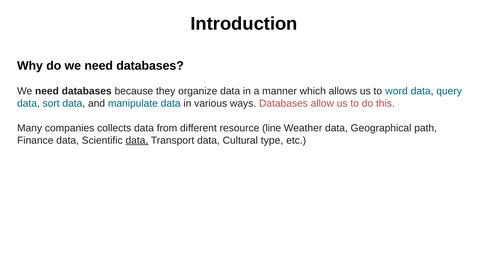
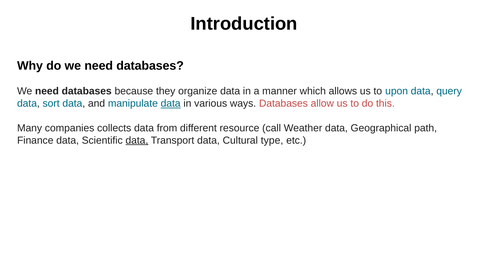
word: word -> upon (397, 91)
data underline: none -> present (171, 103)
line: line -> call (272, 128)
